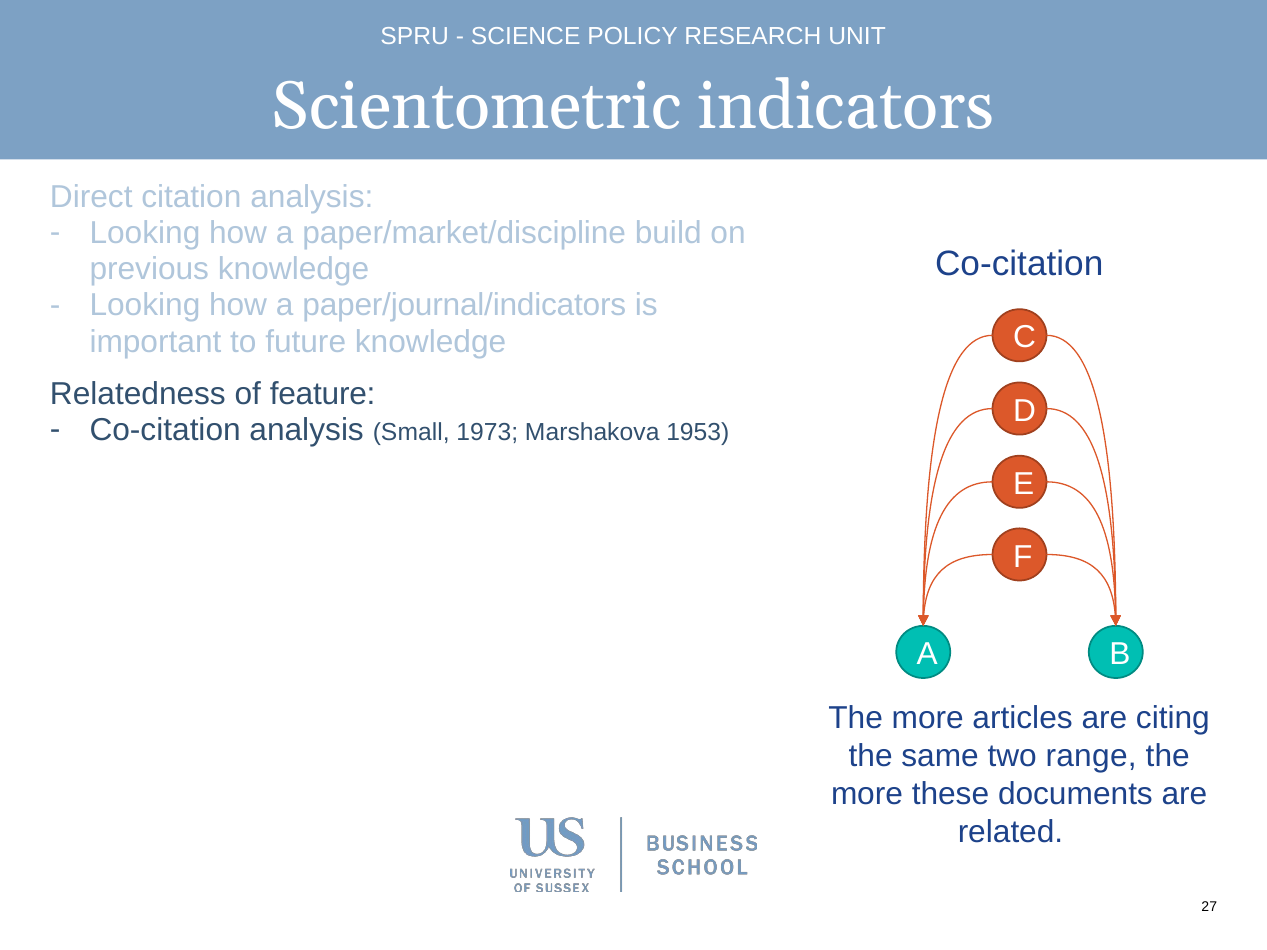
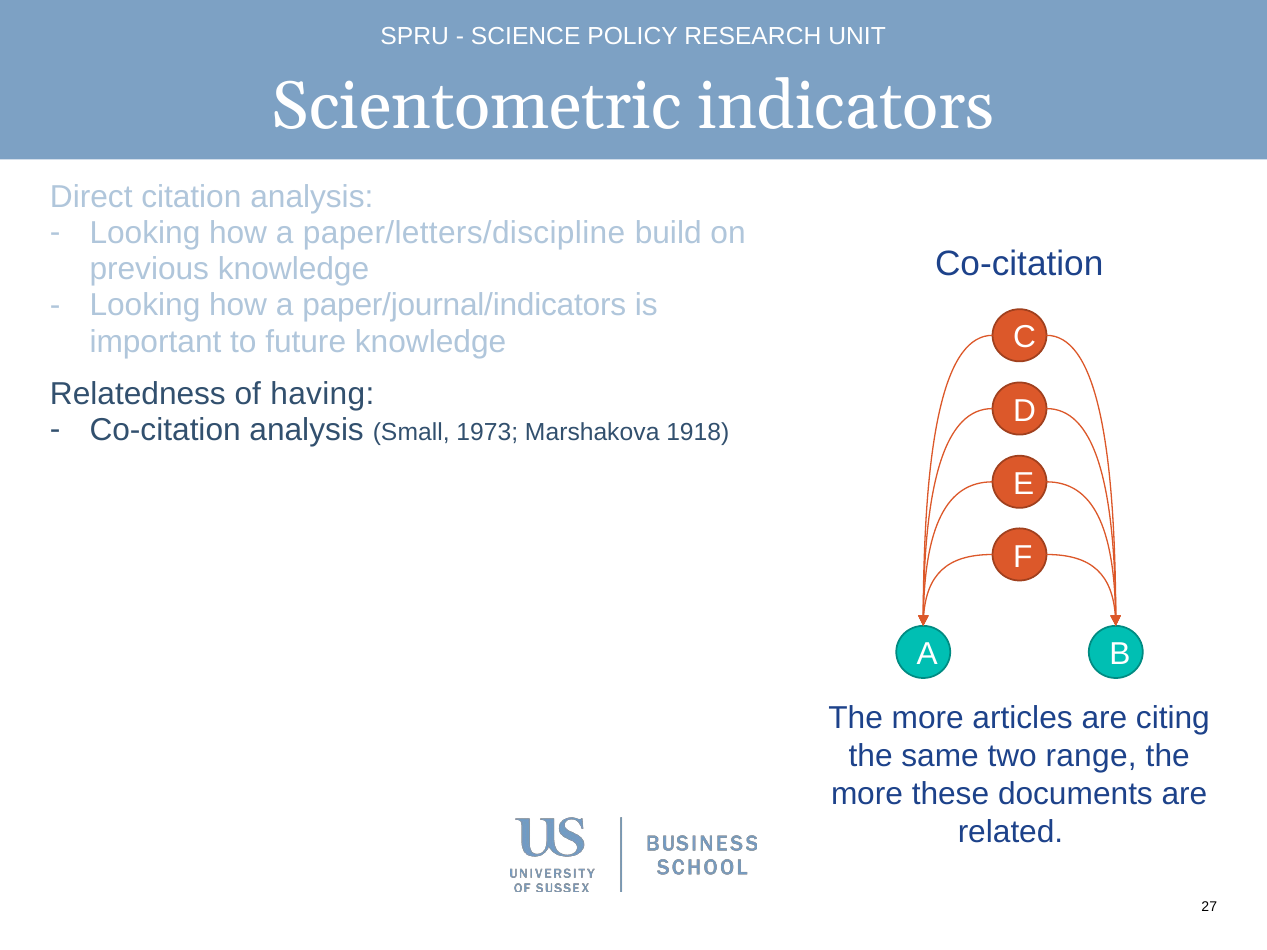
paper/market/discipline: paper/market/discipline -> paper/letters/discipline (464, 233)
feature: feature -> having (322, 394)
1953: 1953 -> 1918 (698, 432)
